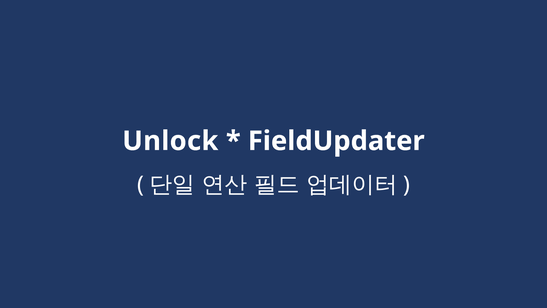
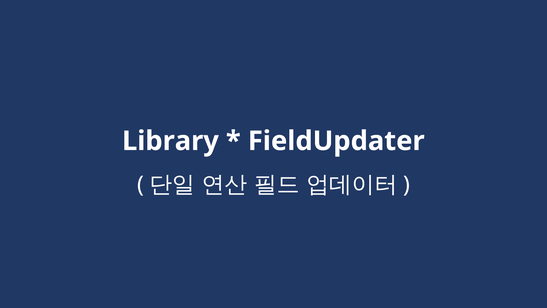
Unlock: Unlock -> Library (170, 141)
